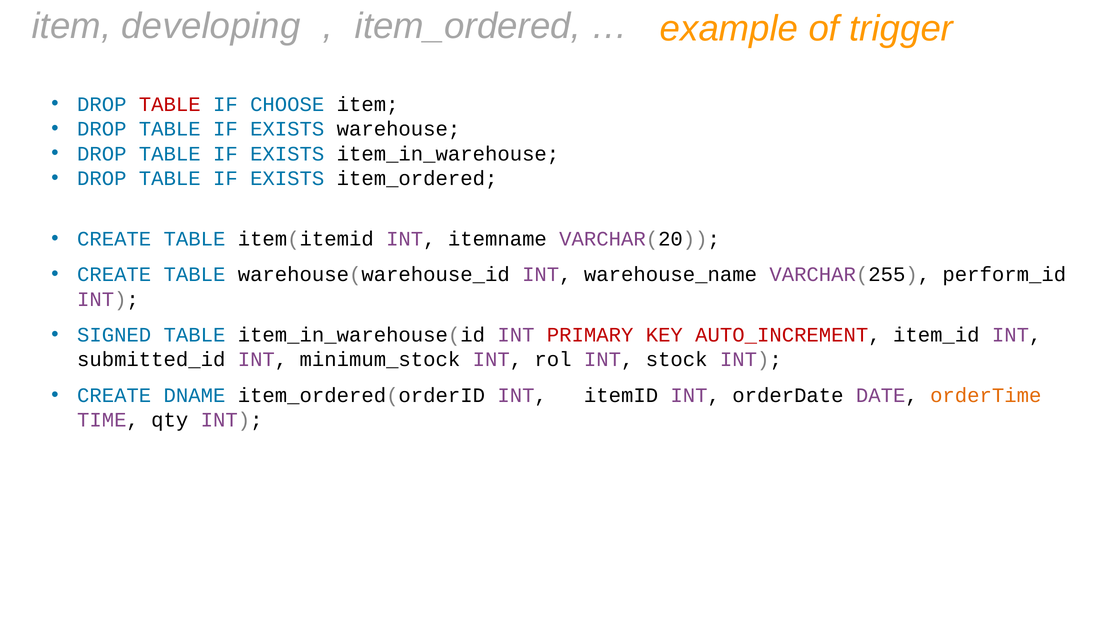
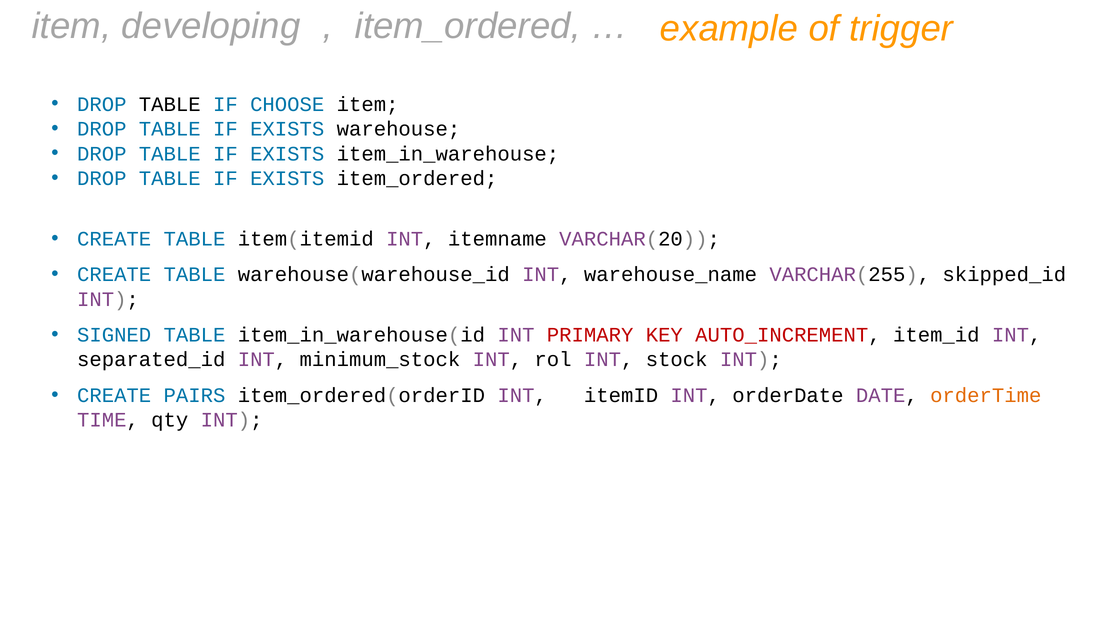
TABLE colour: red -> black (170, 104)
perform_id: perform_id -> skipped_id (1004, 275)
submitted_id: submitted_id -> separated_id (151, 360)
DNAME: DNAME -> PAIRS (194, 395)
